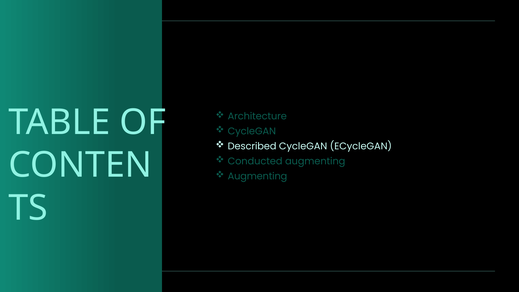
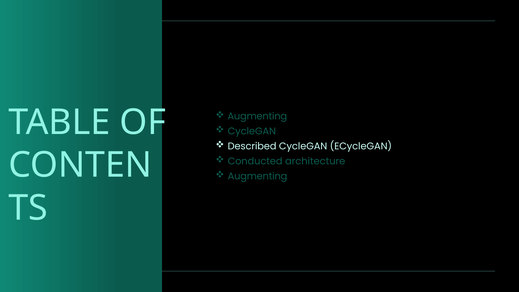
Architecture: Architecture -> Augmenting (257, 116)
Conducted augmenting: augmenting -> architecture (315, 161)
